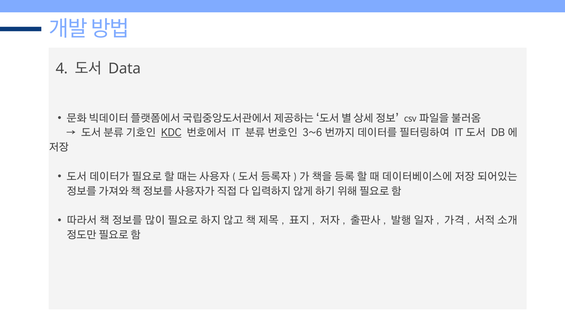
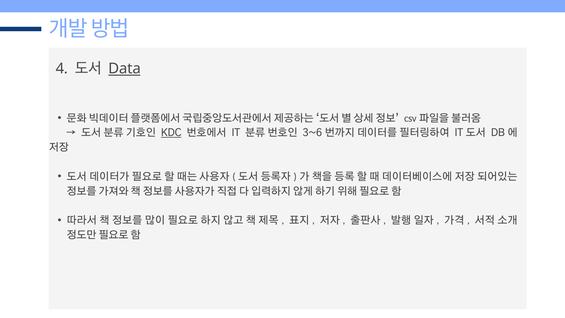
Data underline: none -> present (125, 69)
